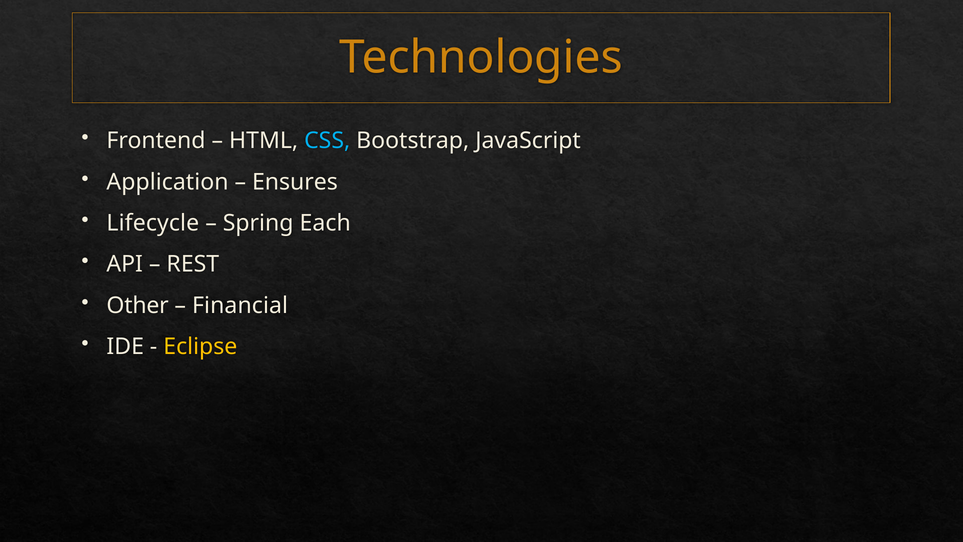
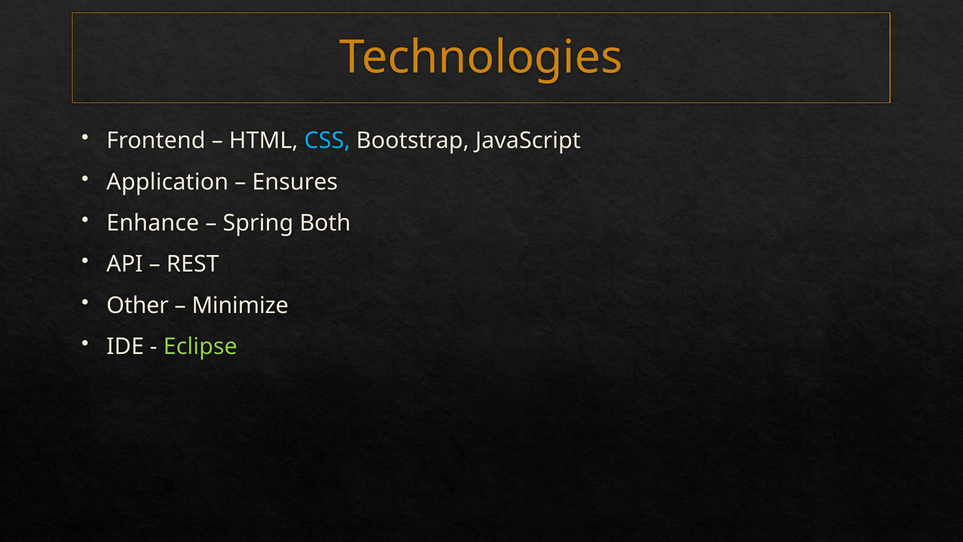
Lifecycle: Lifecycle -> Enhance (153, 223)
Each: Each -> Both (325, 223)
Financial: Financial -> Minimize (240, 305)
Eclipse colour: yellow -> light green (200, 346)
